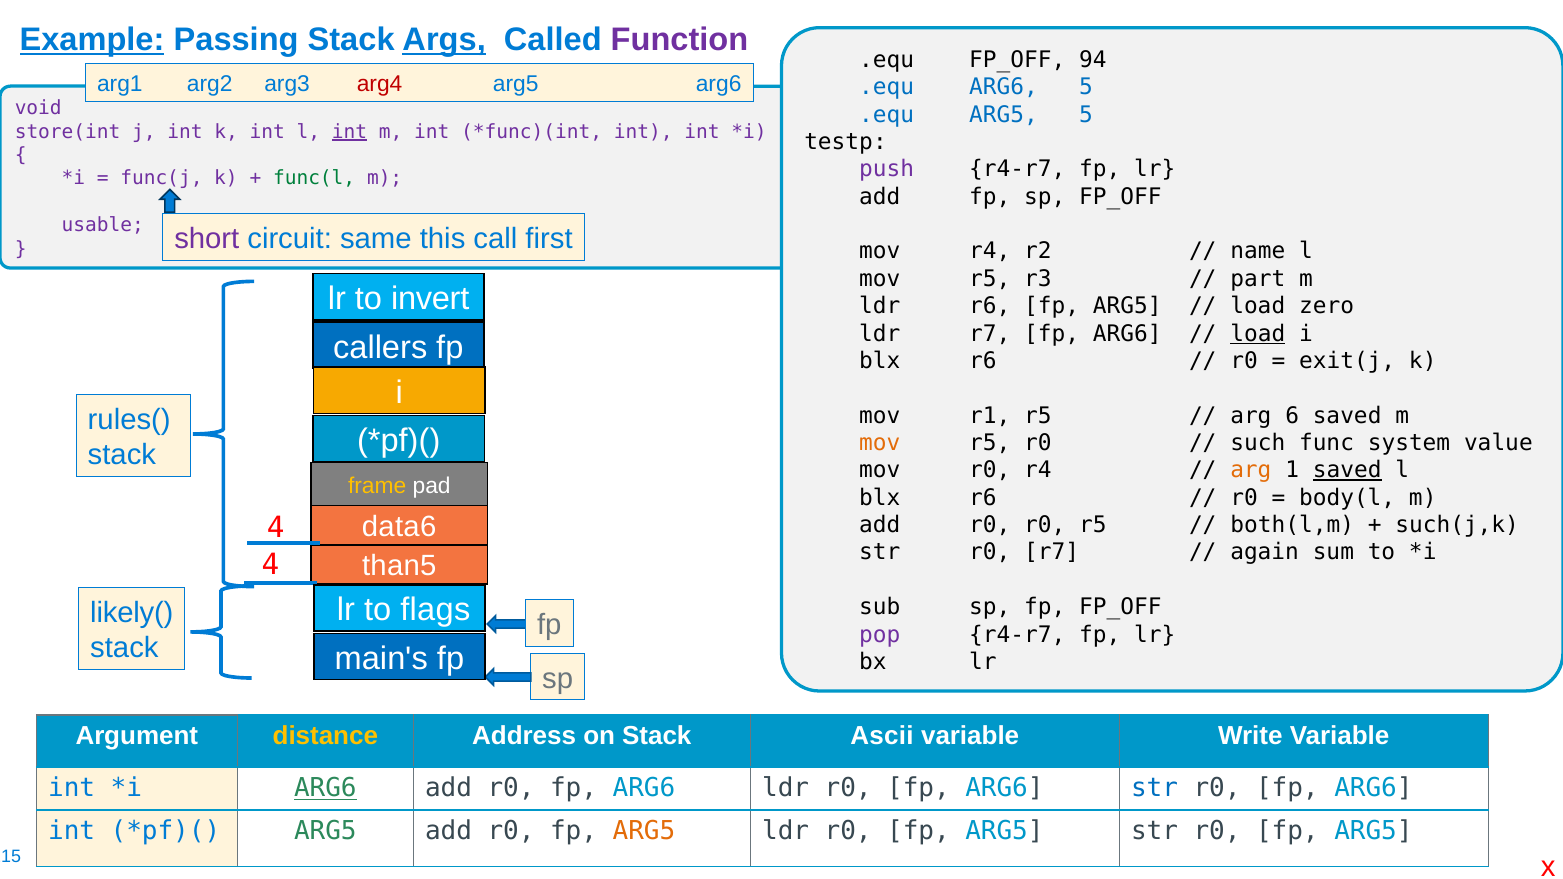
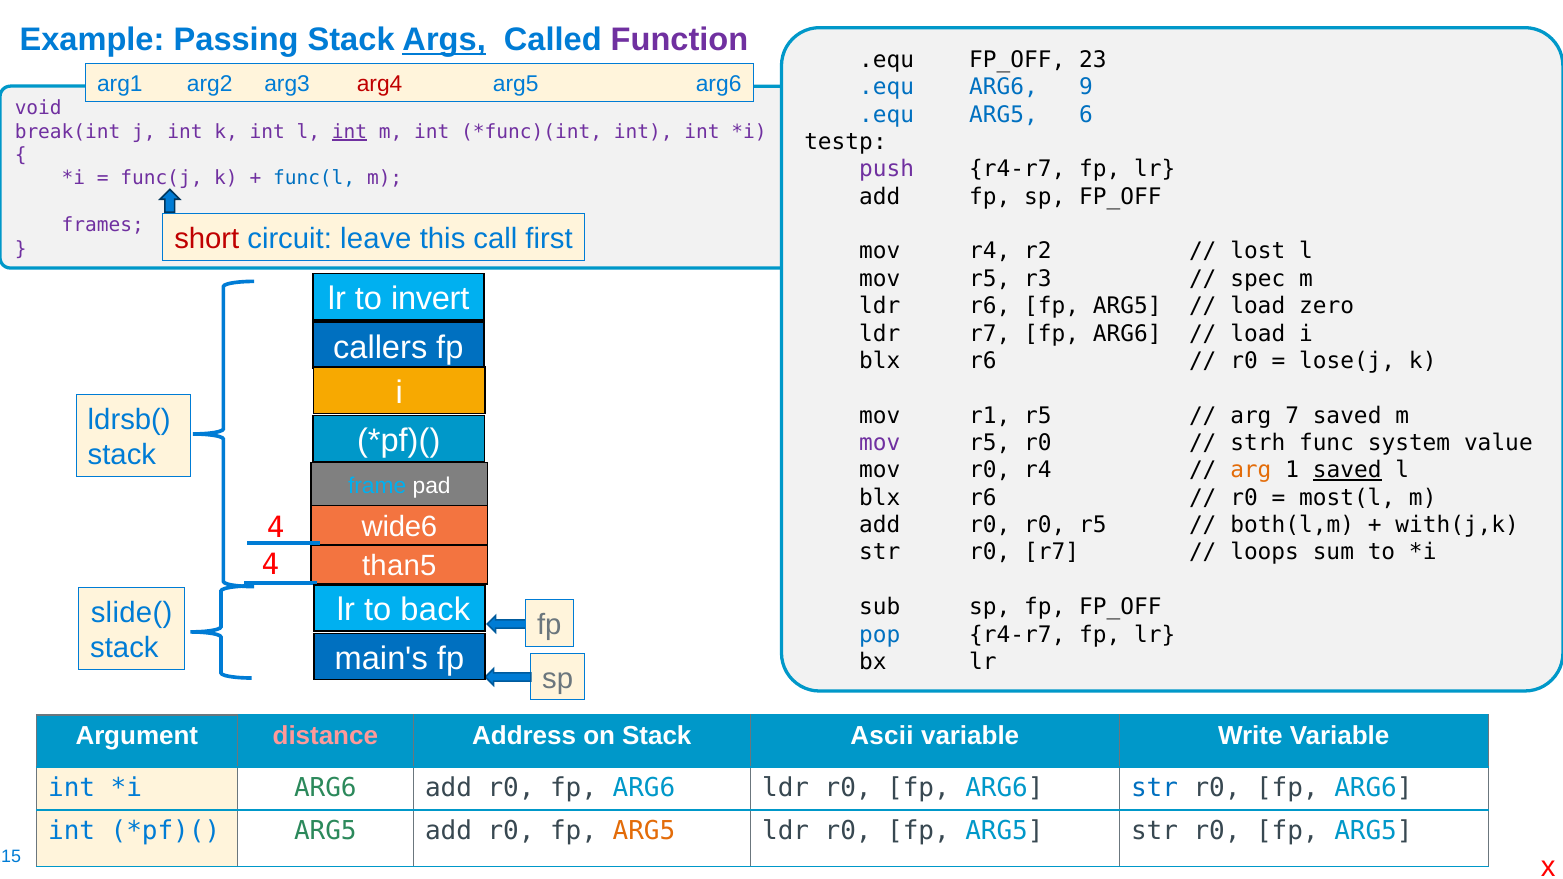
Example underline: present -> none (92, 40)
94: 94 -> 23 (1093, 60)
ARG6 5: 5 -> 9 (1086, 87)
ARG5 5: 5 -> 6 (1086, 115)
store(int: store(int -> break(int (68, 132)
func(l colour: green -> blue (314, 178)
usable: usable -> frames (103, 225)
short colour: purple -> red (207, 239)
same: same -> leave (376, 239)
name: name -> lost (1258, 251)
part: part -> spec (1258, 279)
load underline: present -> none (1258, 334)
exit(j: exit(j -> lose(j (1347, 361)
6: 6 -> 7 (1292, 416)
rules(: rules( -> ldrsb( (129, 420)
mov colour: orange -> purple (880, 443)
such: such -> strh (1258, 443)
frame colour: yellow -> light blue (377, 486)
body(l: body(l -> most(l (1347, 498)
data6: data6 -> wide6 (399, 527)
such(j,k: such(j,k -> with(j,k (1457, 525)
again: again -> loops (1265, 553)
flags: flags -> back (435, 610)
likely(: likely( -> slide( (132, 613)
pop colour: purple -> blue (880, 635)
distance colour: yellow -> pink (325, 736)
ARG6 underline: present -> none (325, 788)
